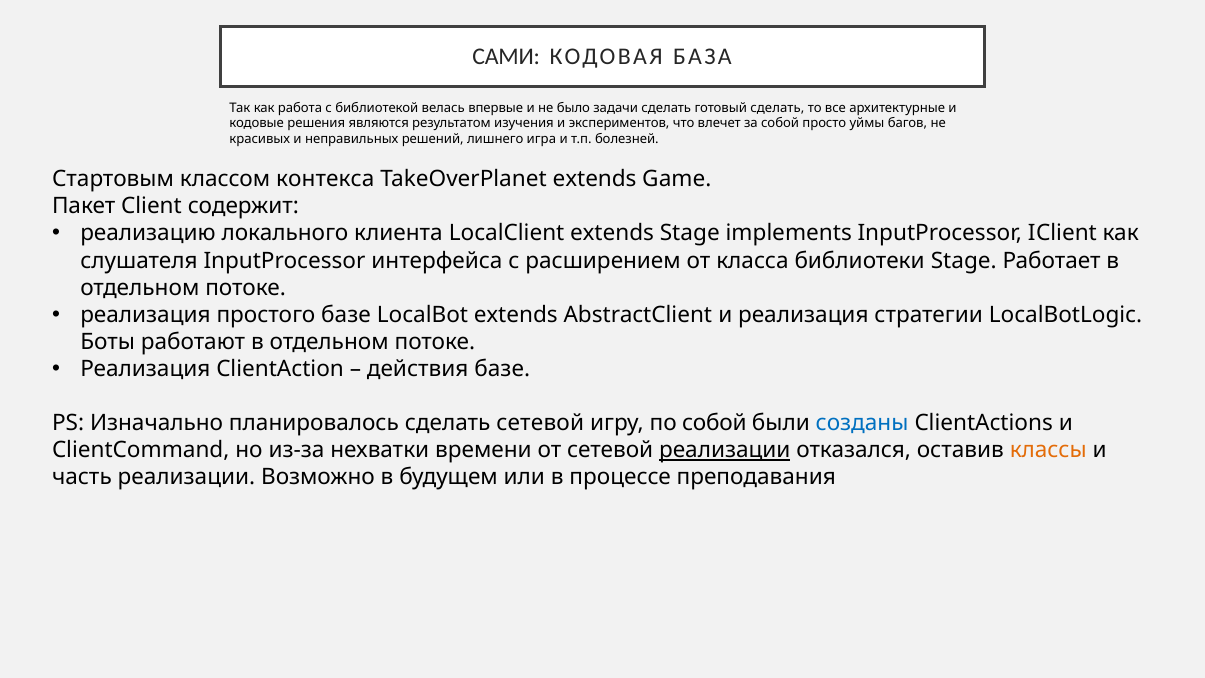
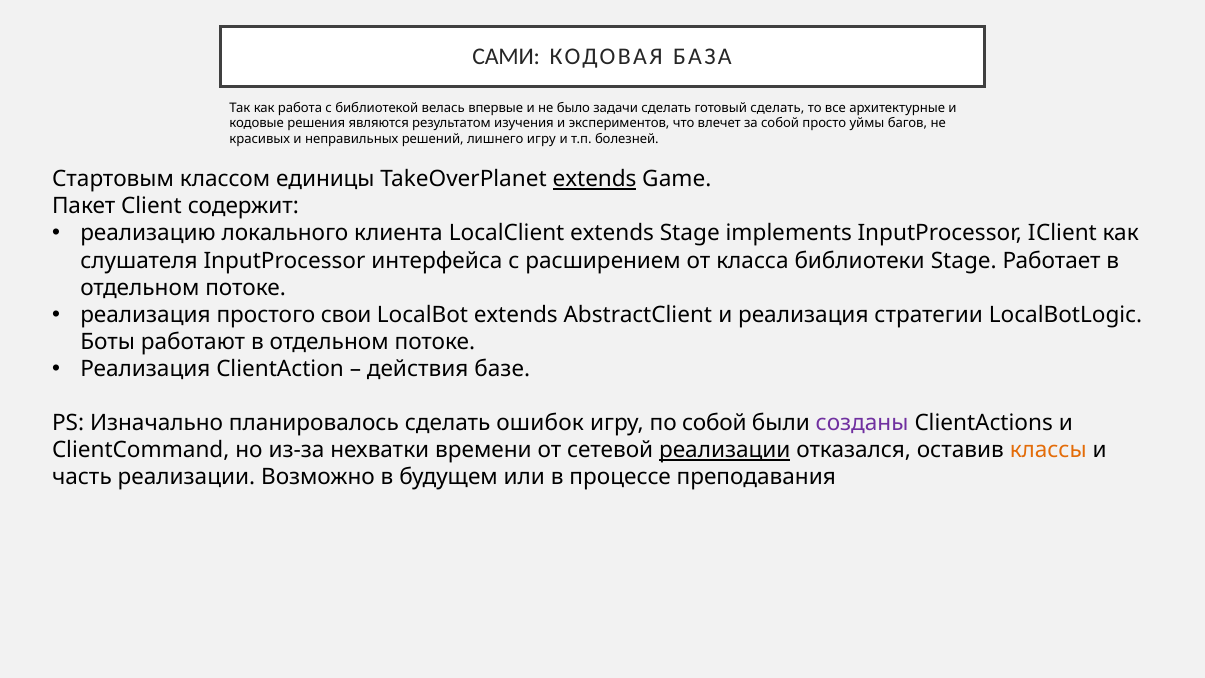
лишнего игра: игра -> игру (541, 139)
контекса: контекса -> единицы (325, 179)
extends underline: none -> present (595, 179)
простого базе: базе -> свои (346, 315)
сделать сетевой: сетевой -> ошибок (540, 423)
созданы colour: blue -> purple (862, 423)
